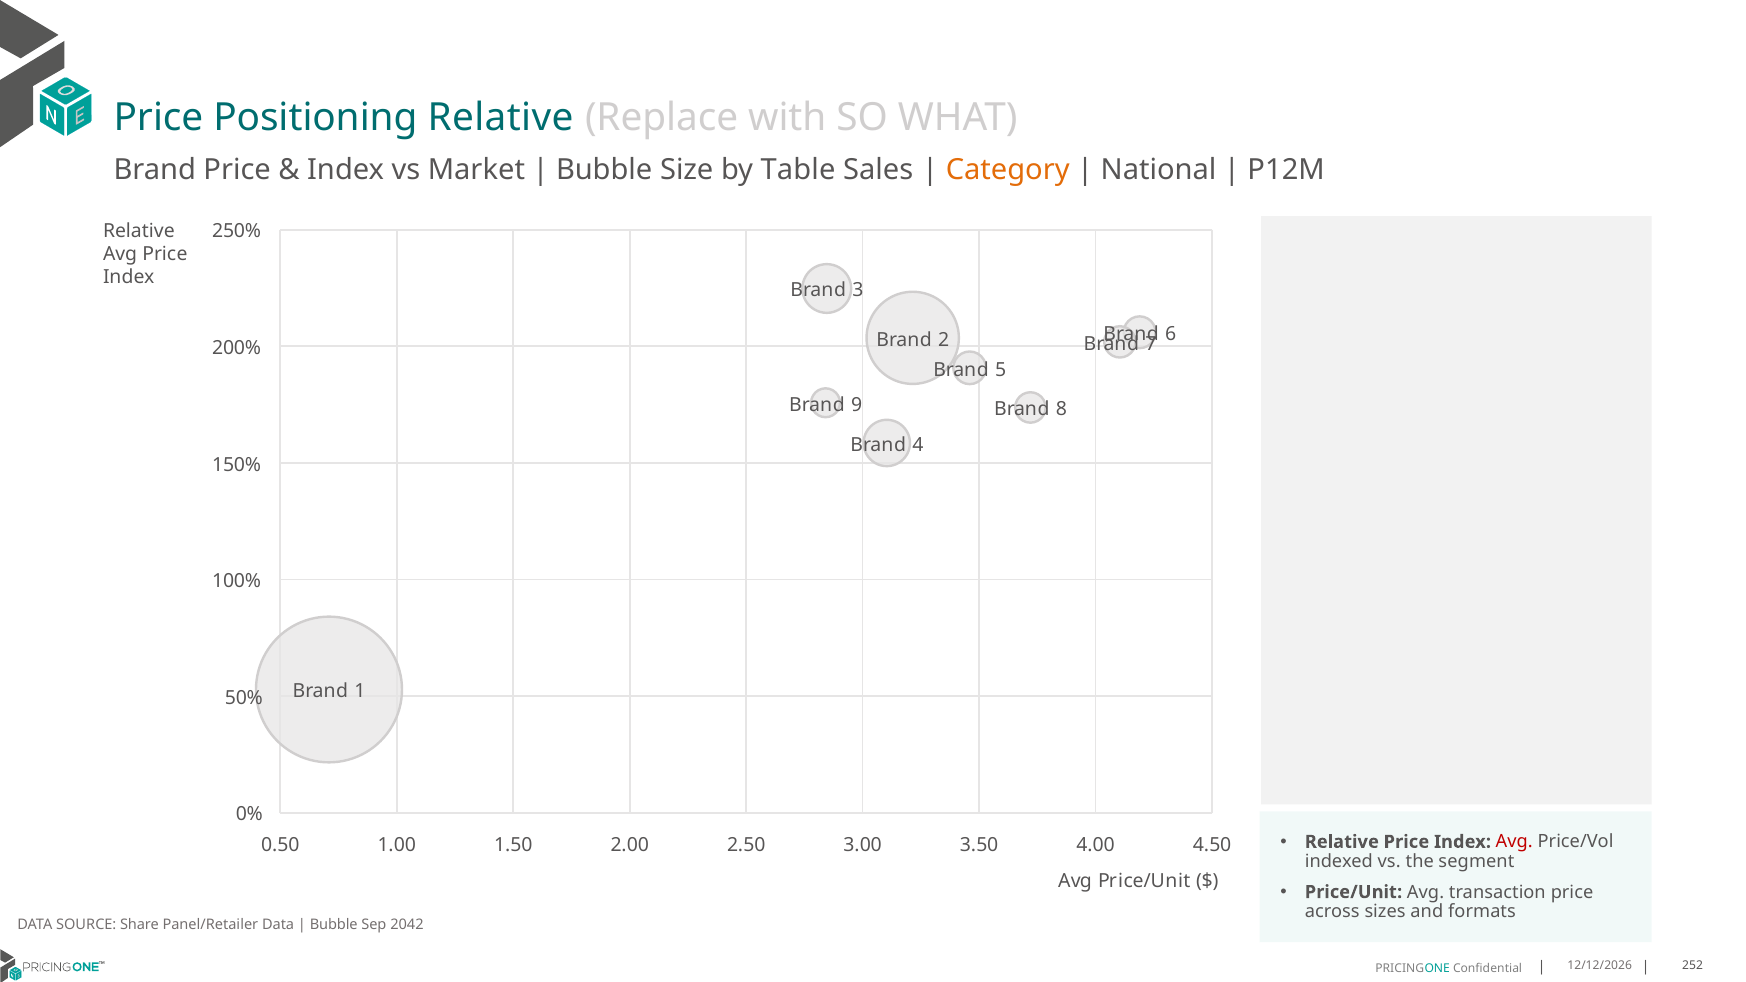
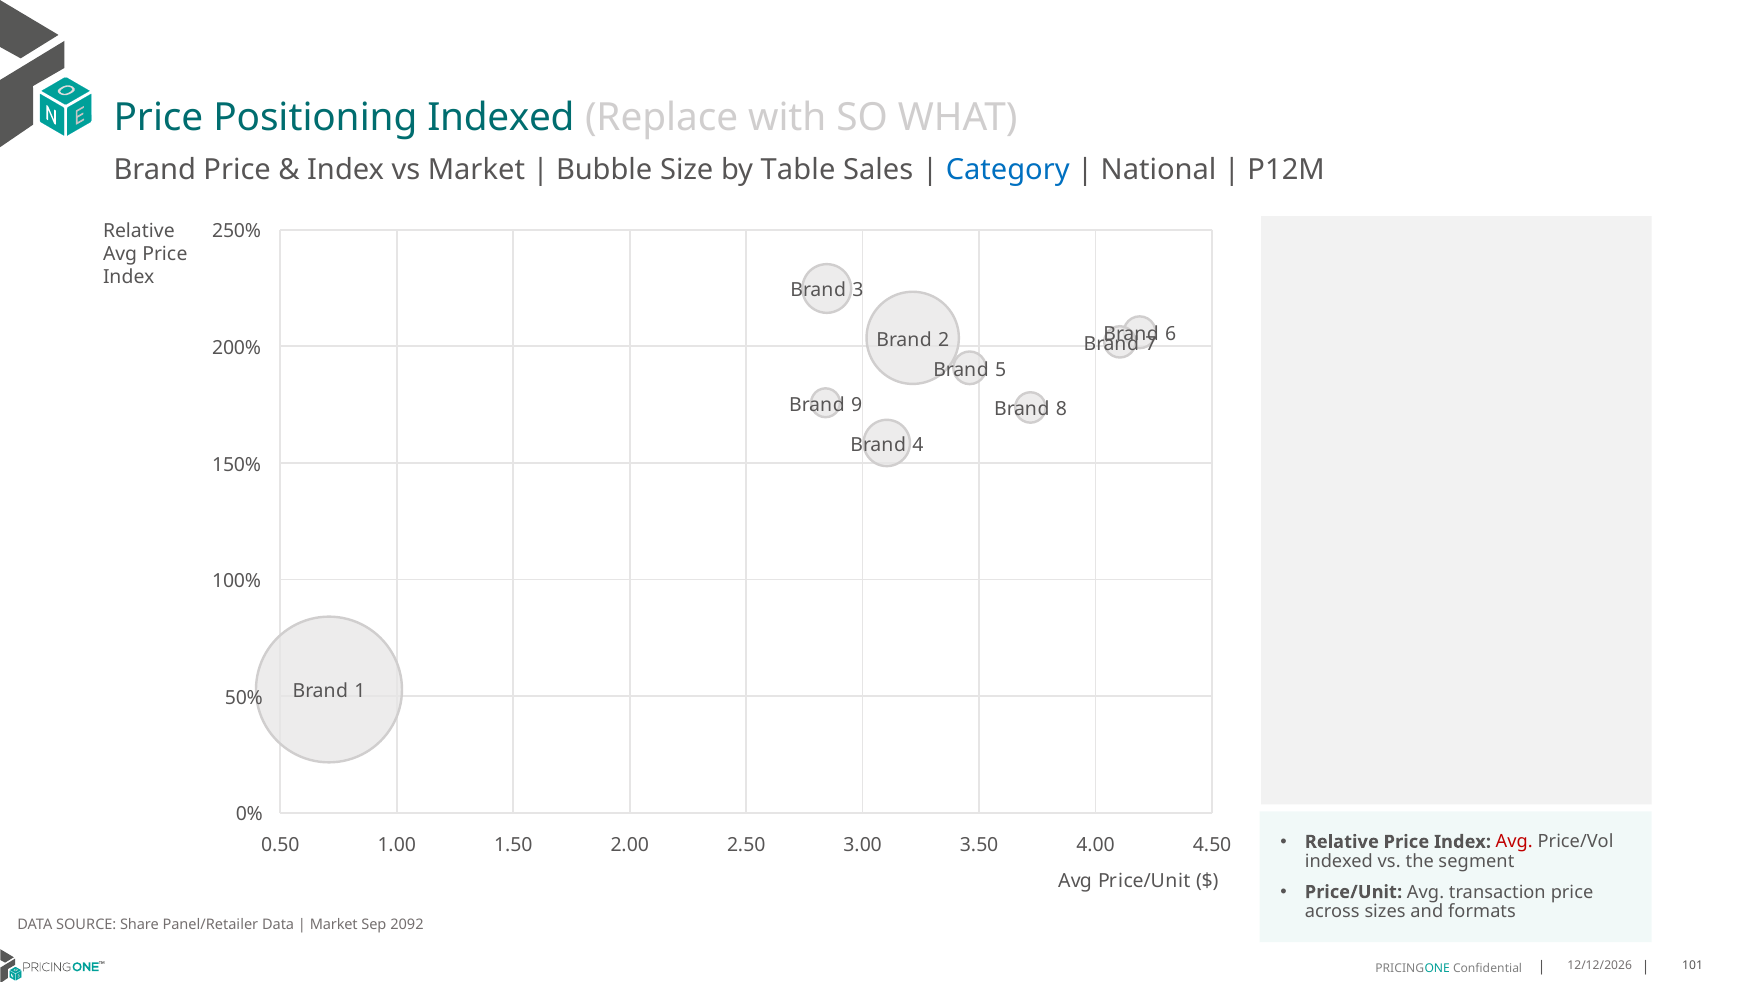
Positioning Relative: Relative -> Indexed (501, 117)
Category colour: orange -> blue (1008, 170)
Bubble: Bubble -> Market (334, 925)
2042: 2042 -> 2092 (407, 925)
252: 252 -> 101 (1693, 966)
